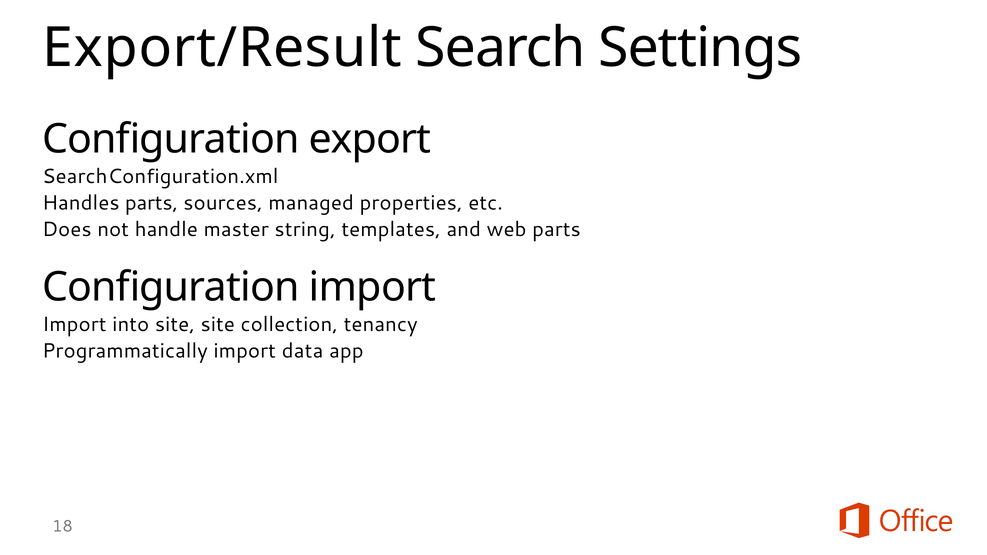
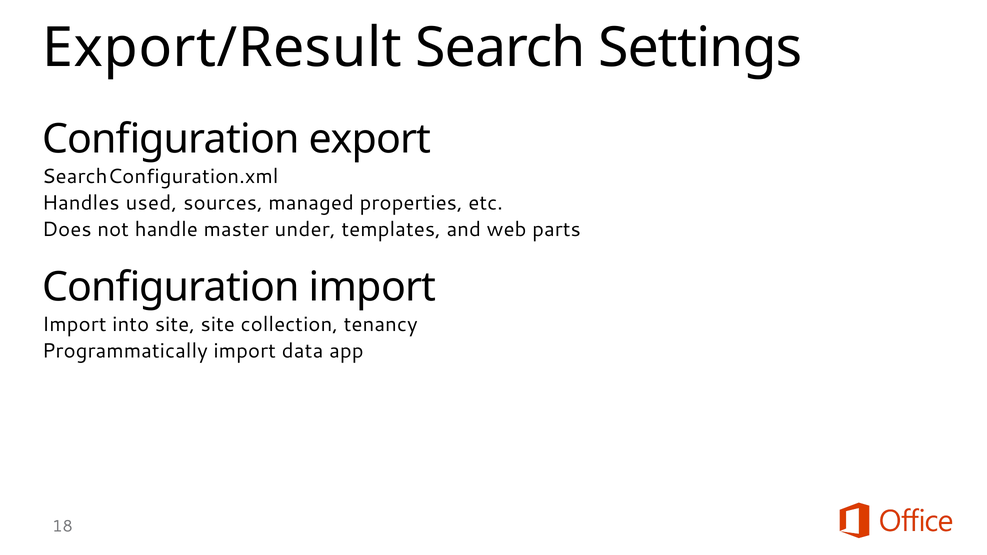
Handles parts: parts -> used (151, 203)
string: string -> under (305, 229)
